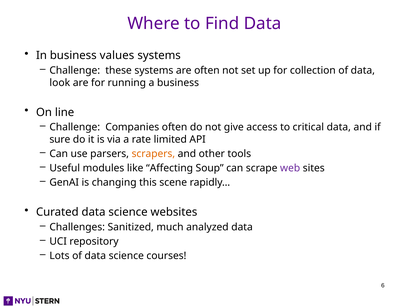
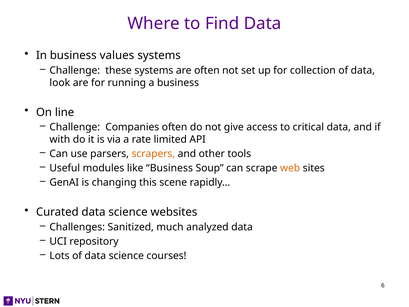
sure: sure -> with (60, 139)
like Affecting: Affecting -> Business (169, 168)
web colour: purple -> orange (290, 168)
